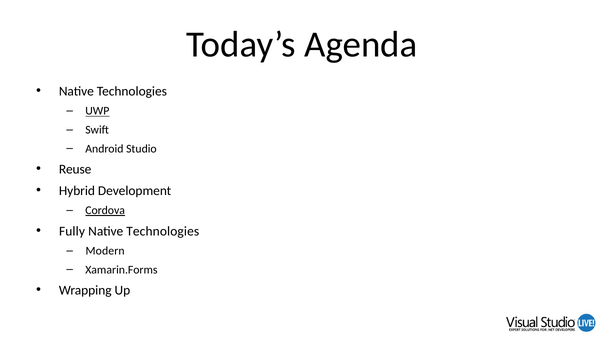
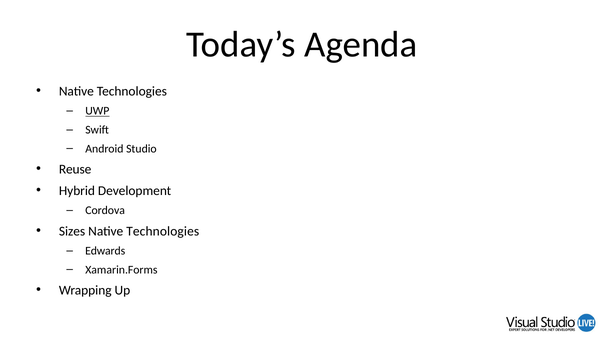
Cordova underline: present -> none (105, 210)
Fully: Fully -> Sizes (72, 231)
Modern: Modern -> Edwards (105, 251)
